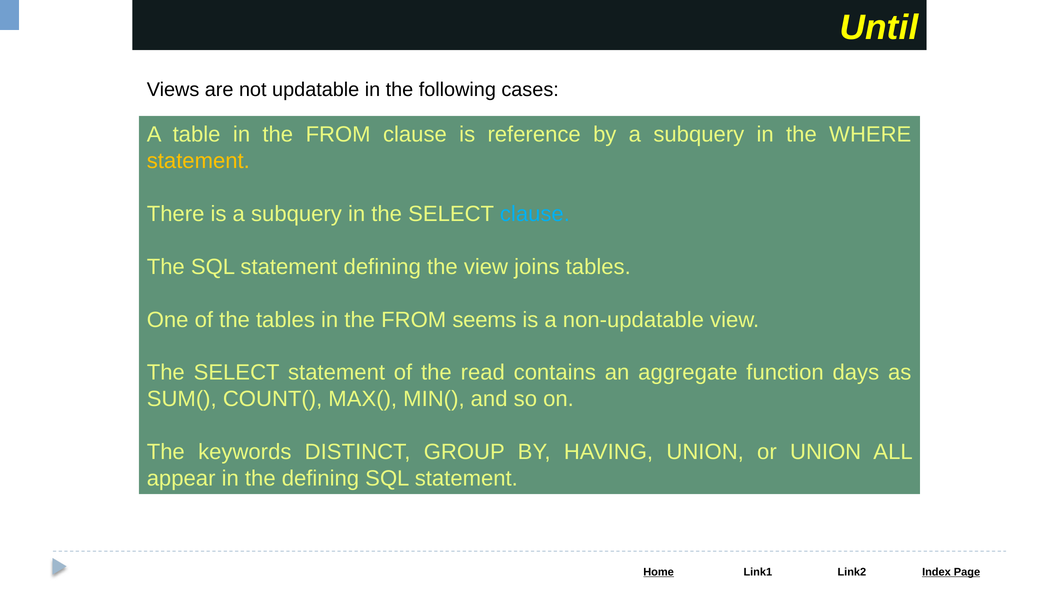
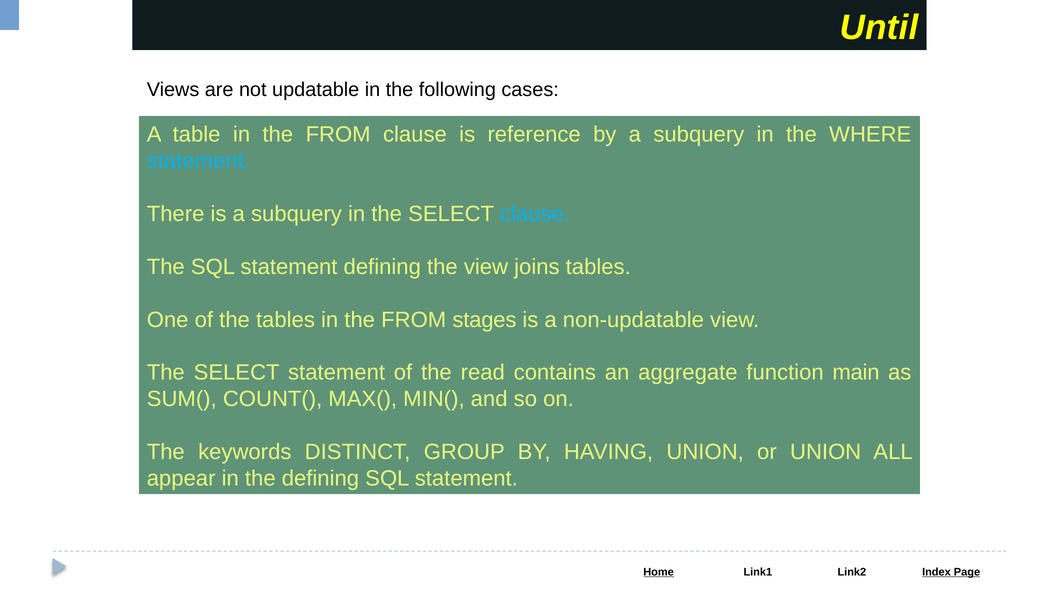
statement colour: yellow -> light blue (198, 161)
seems: seems -> stages (484, 320)
days: days -> main (856, 373)
